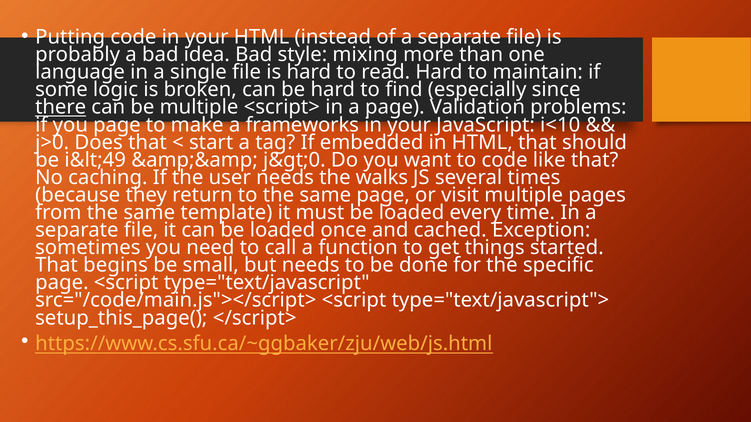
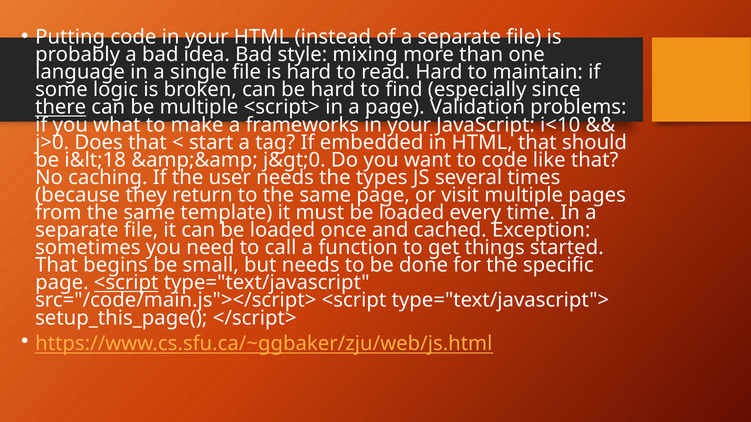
you page: page -> what (117, 125)
i&lt;49: i&lt;49 -> i&lt;18 (95, 160)
walks: walks -> types (382, 178)
<script underline: none -> present (126, 283)
